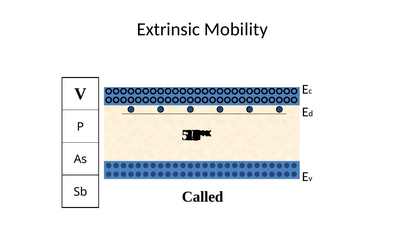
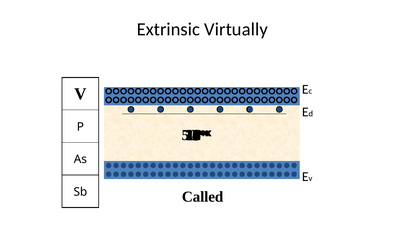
Mobility: Mobility -> Virtually (236, 29)
